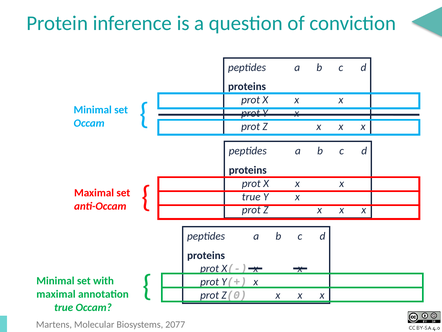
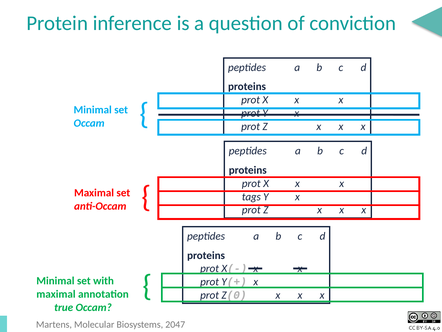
true: true -> tags (251, 196)
2077: 2077 -> 2047 (175, 324)
